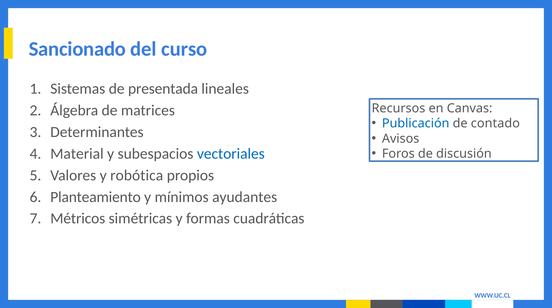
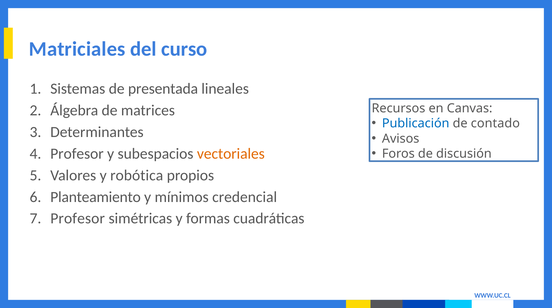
Sancionado: Sancionado -> Matriciales (77, 49)
Material: Material -> Profesor (77, 154)
vectoriales colour: blue -> orange (231, 154)
ayudantes: ayudantes -> credencial (245, 197)
Métricos: Métricos -> Profesor (78, 219)
